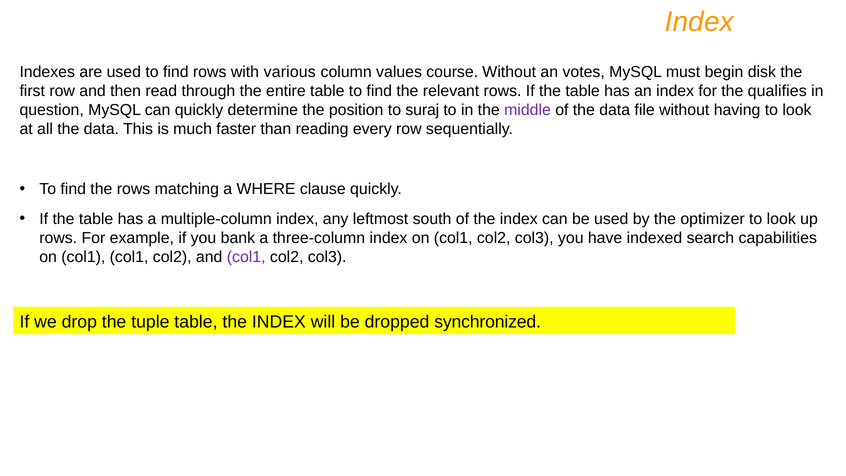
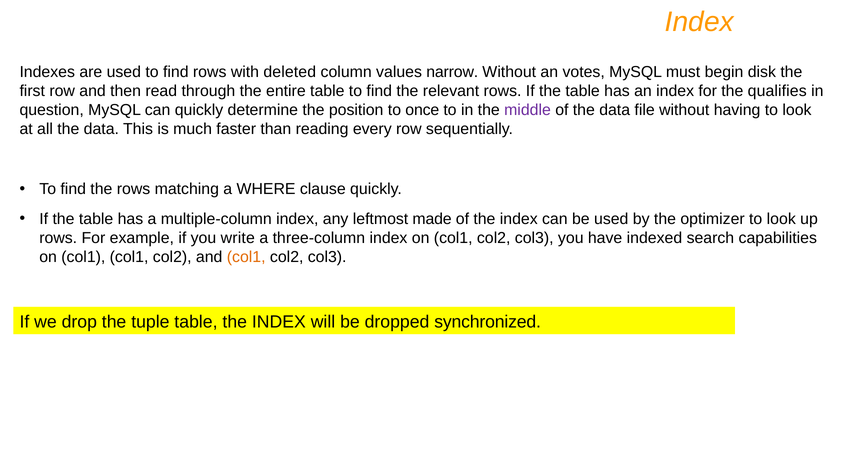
various: various -> deleted (290, 72)
course: course -> narrow (452, 72)
suraj: suraj -> once (422, 110)
south: south -> made (432, 219)
bank: bank -> write (238, 238)
col1 colour: purple -> orange (246, 257)
